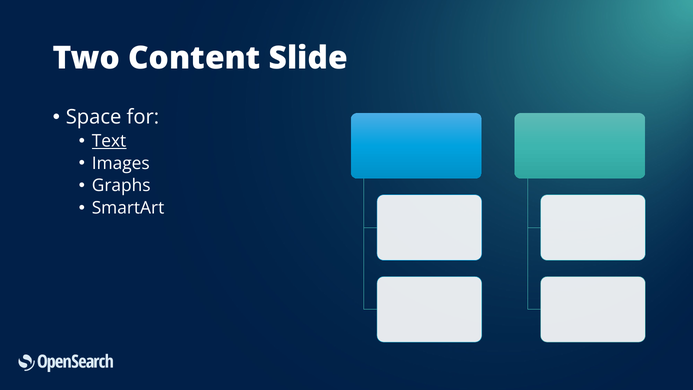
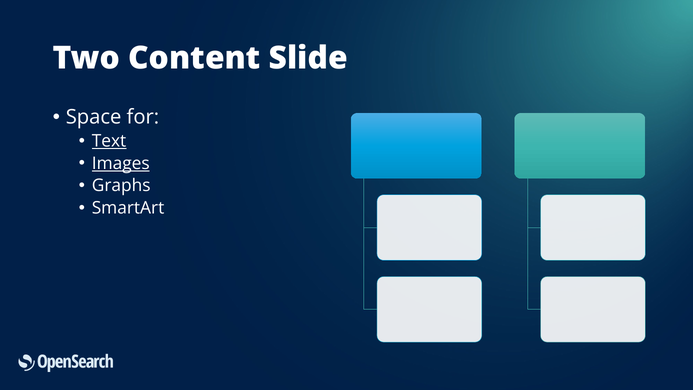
Images underline: none -> present (121, 163)
